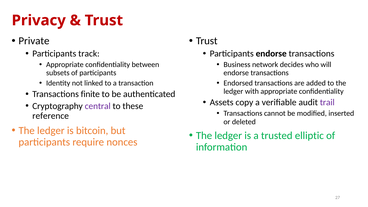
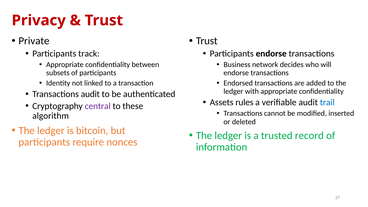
Transactions finite: finite -> audit (90, 94)
copy: copy -> rules (244, 102)
trail colour: purple -> blue (327, 102)
reference: reference -> algorithm (51, 116)
elliptic: elliptic -> record (309, 135)
